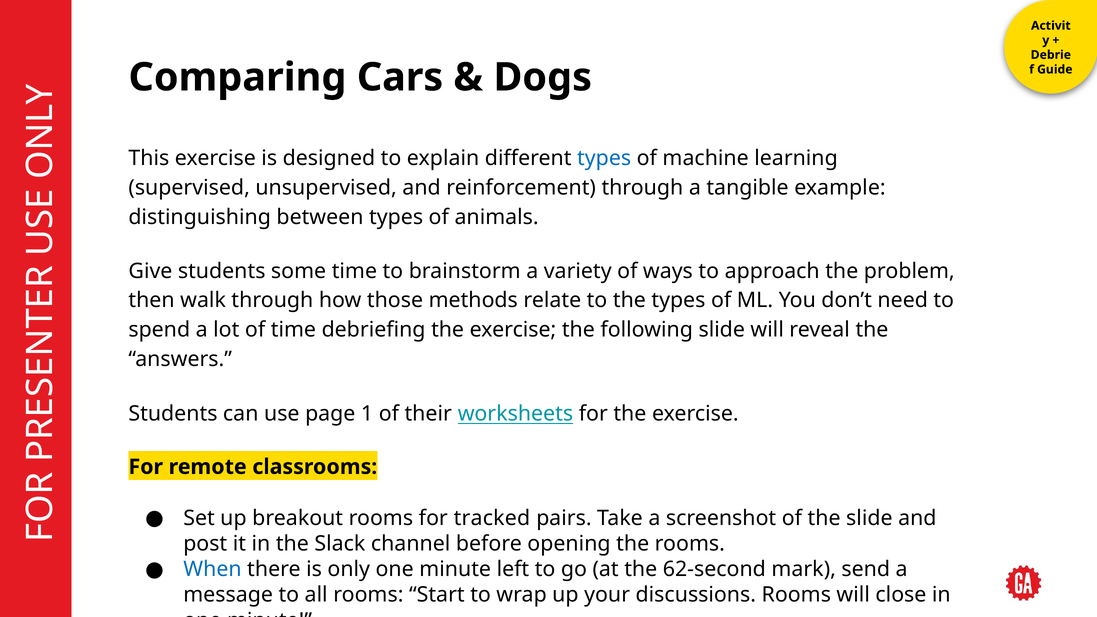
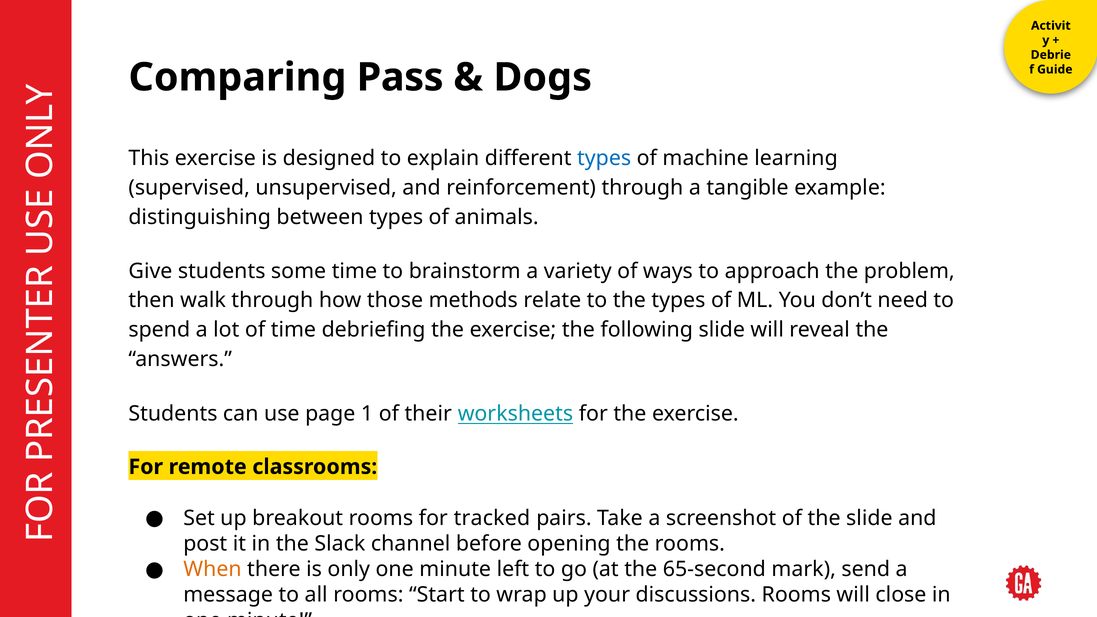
Cars: Cars -> Pass (400, 77)
When colour: blue -> orange (212, 569)
62-second: 62-second -> 65-second (714, 569)
